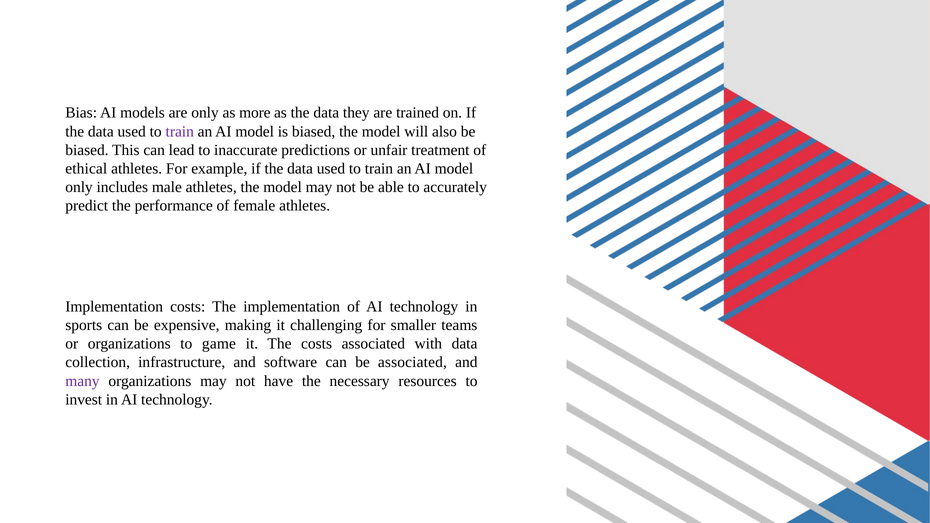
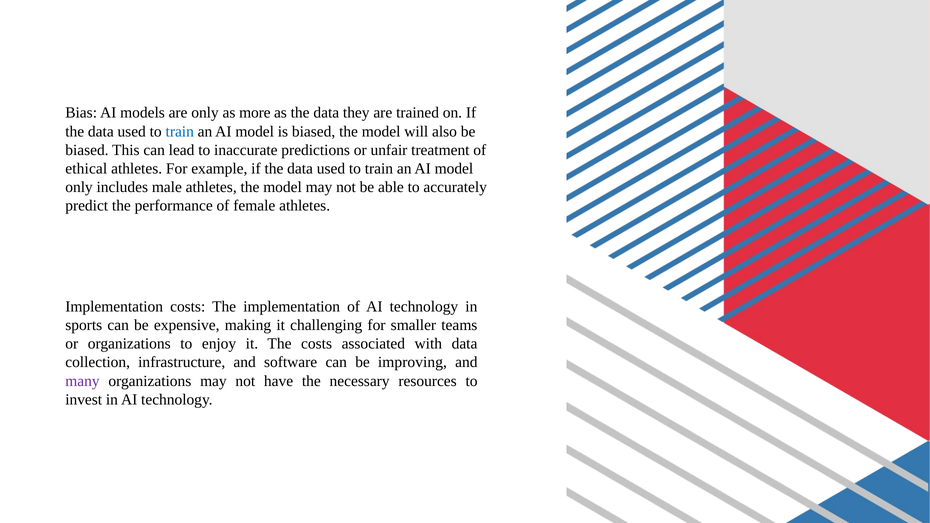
train colour: purple -> blue (180, 132)
game: game -> enjoy (219, 344)
be associated: associated -> improving (412, 362)
